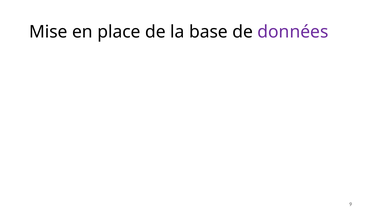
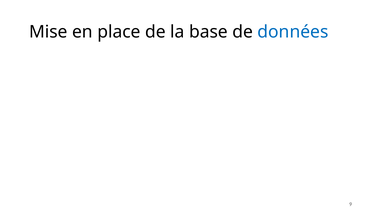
données colour: purple -> blue (293, 32)
